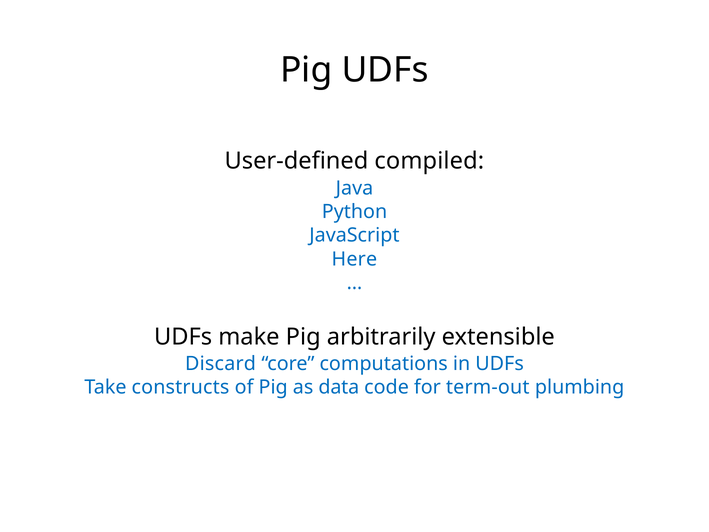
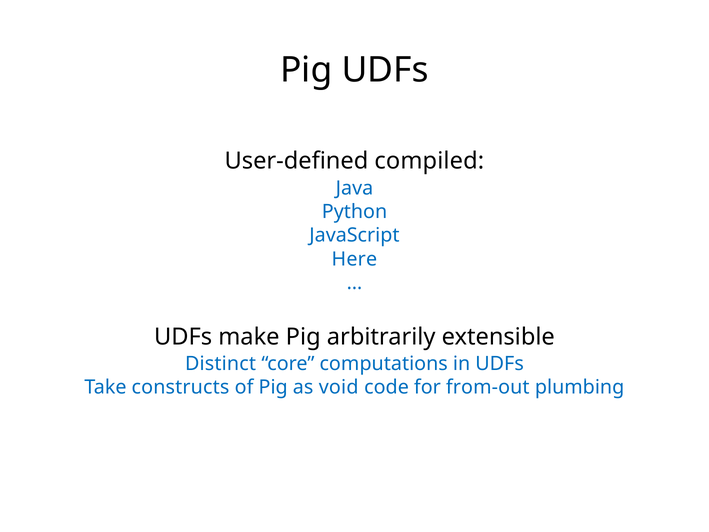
Discard: Discard -> Distinct (221, 364)
data: data -> void (339, 387)
term-out: term-out -> from-out (488, 387)
